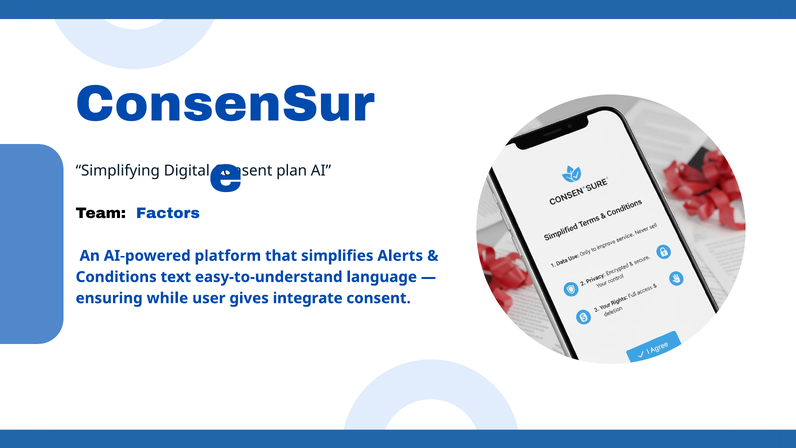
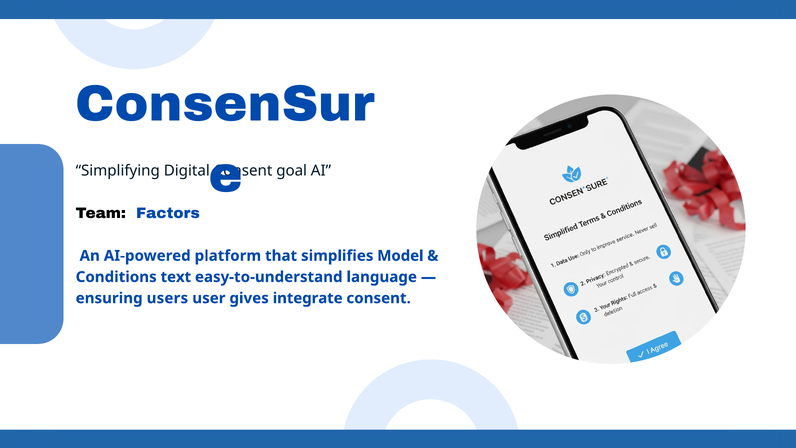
plan: plan -> goal (292, 171)
Alerts: Alerts -> Model (400, 256)
while: while -> users (167, 298)
